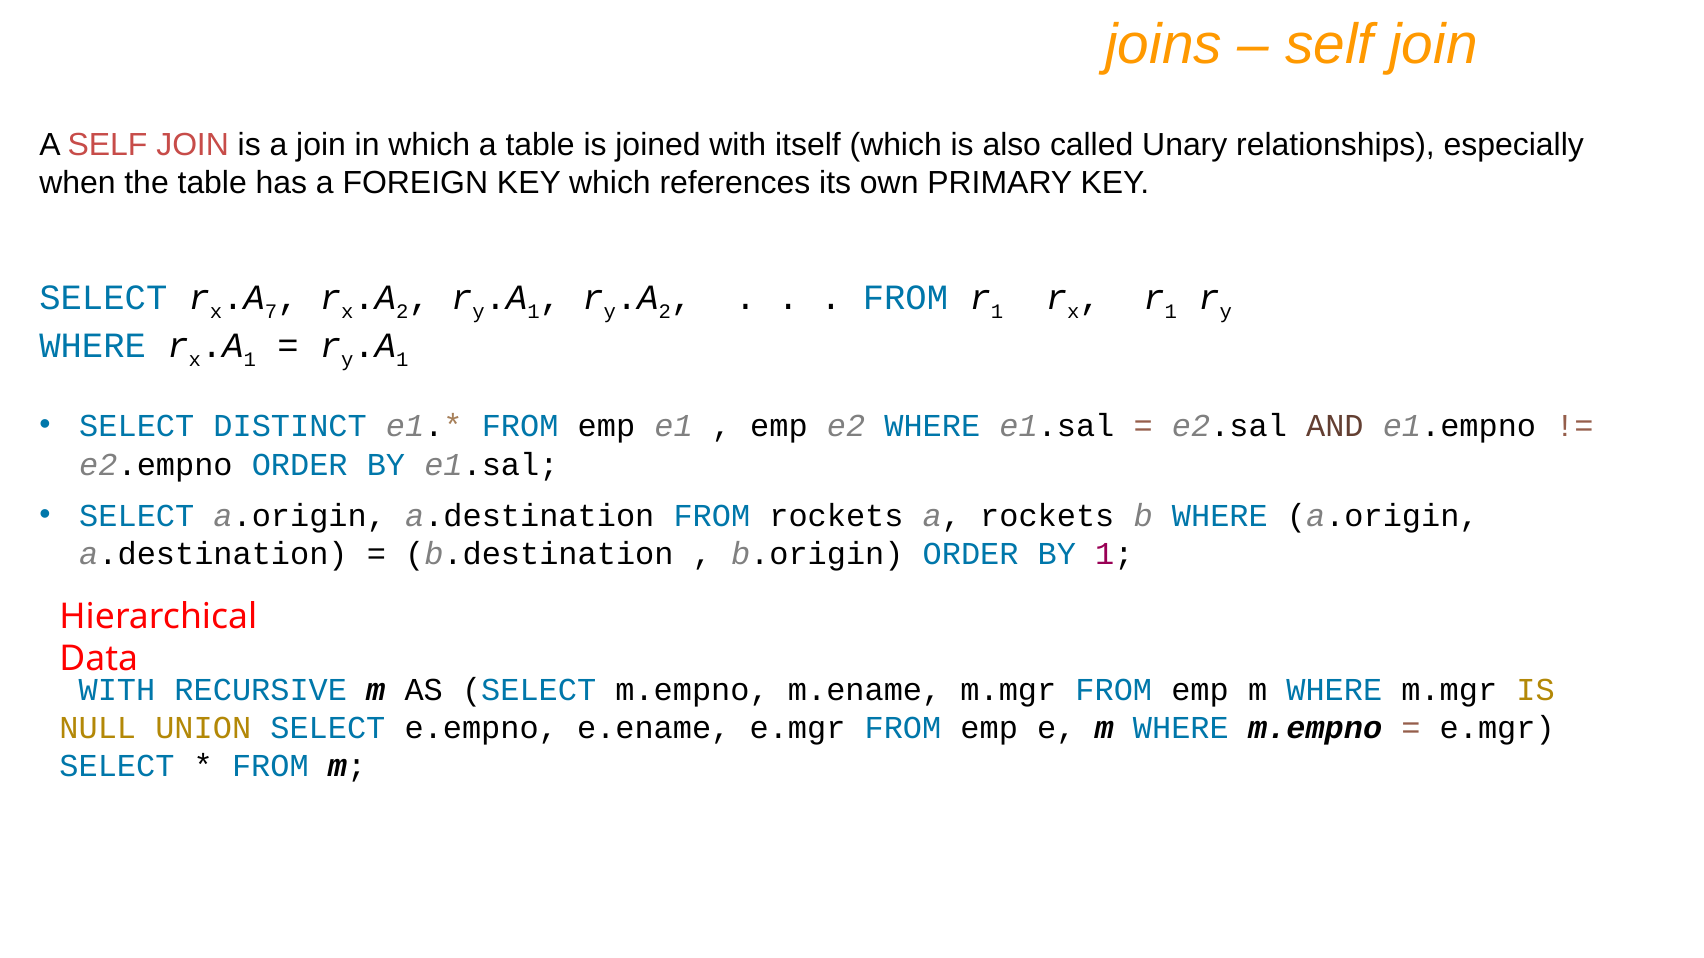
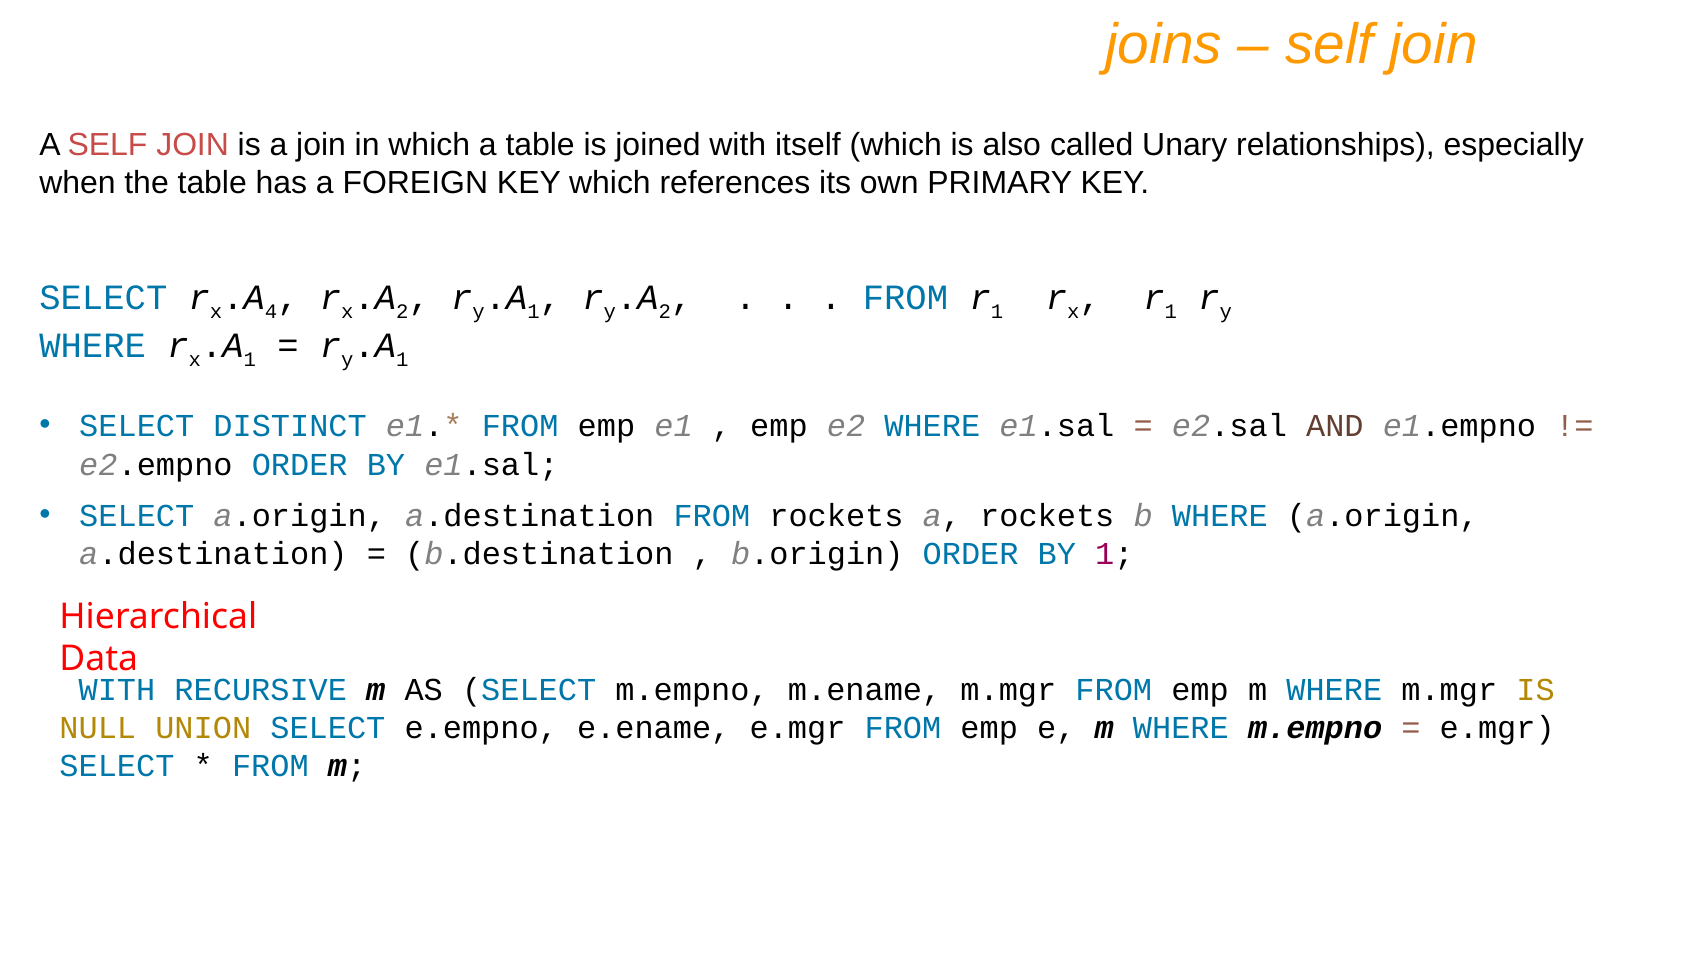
7: 7 -> 4 (271, 312)
